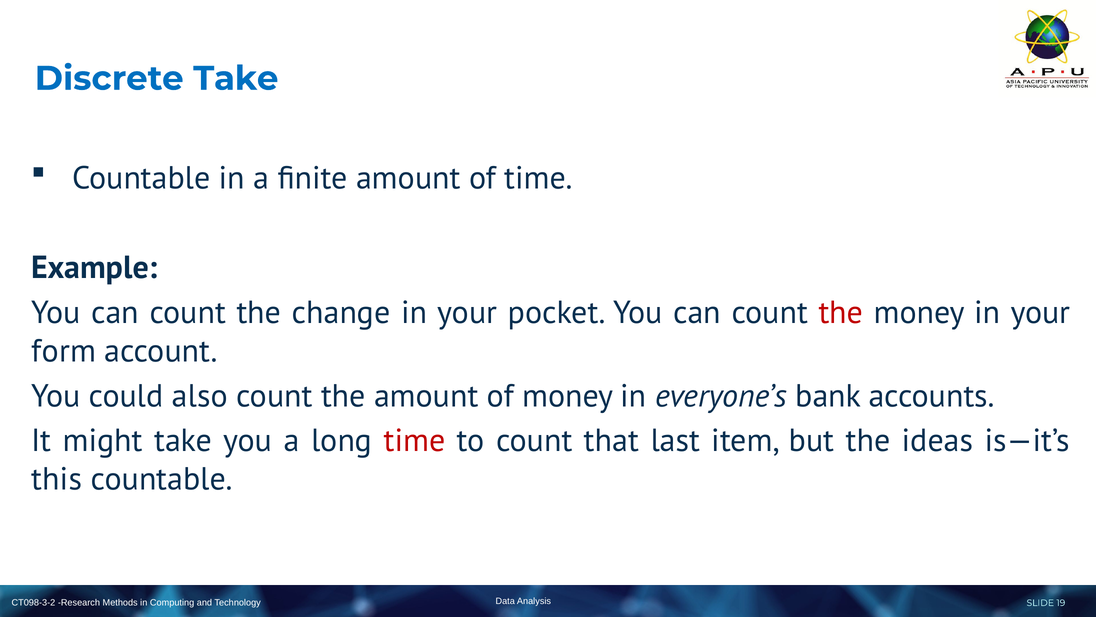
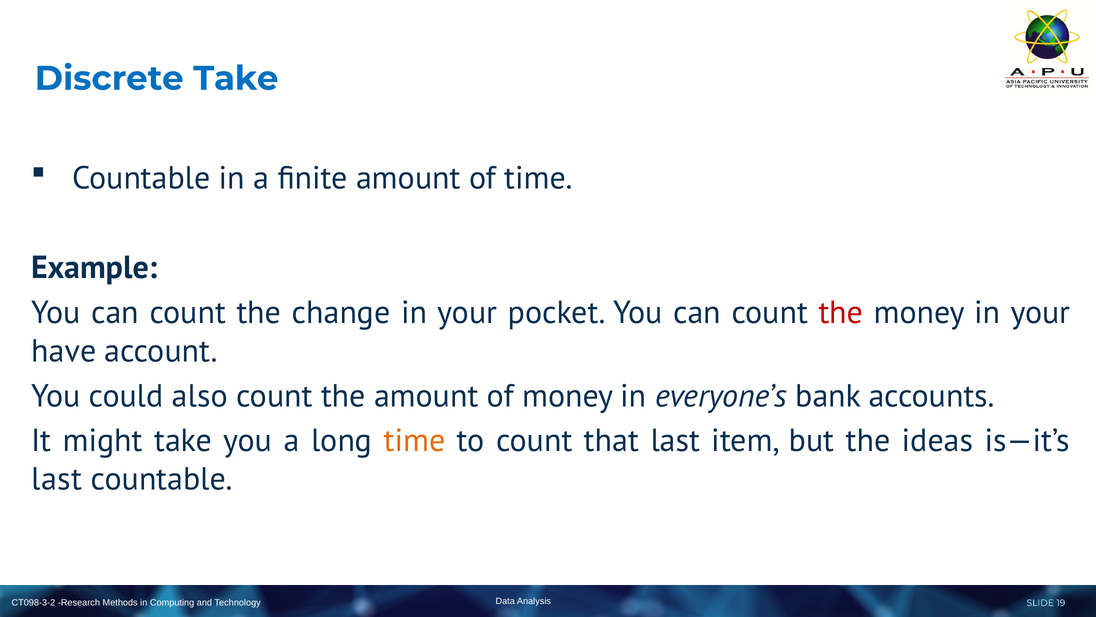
form: form -> have (64, 351)
time colour: red -> orange (415, 440)
this: this -> last (57, 479)
